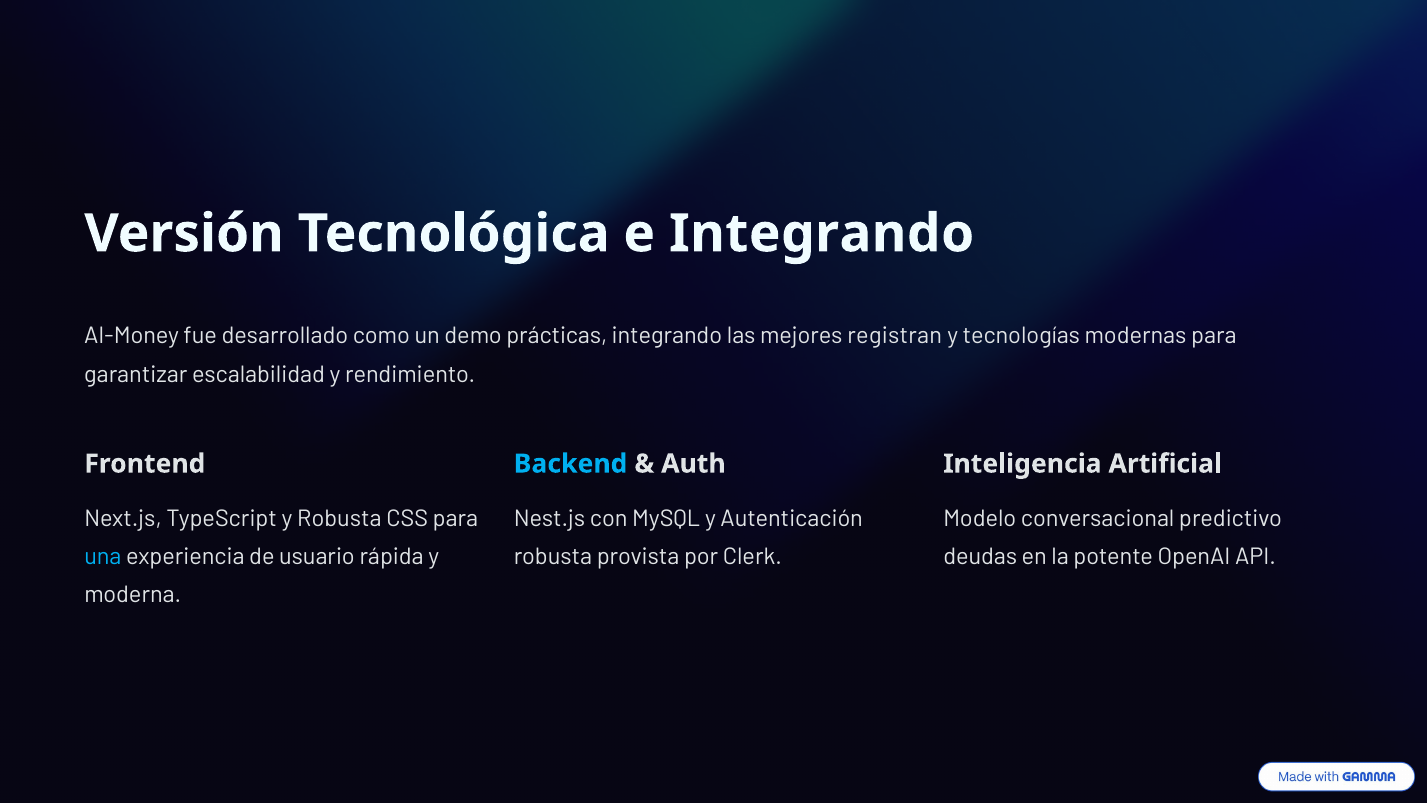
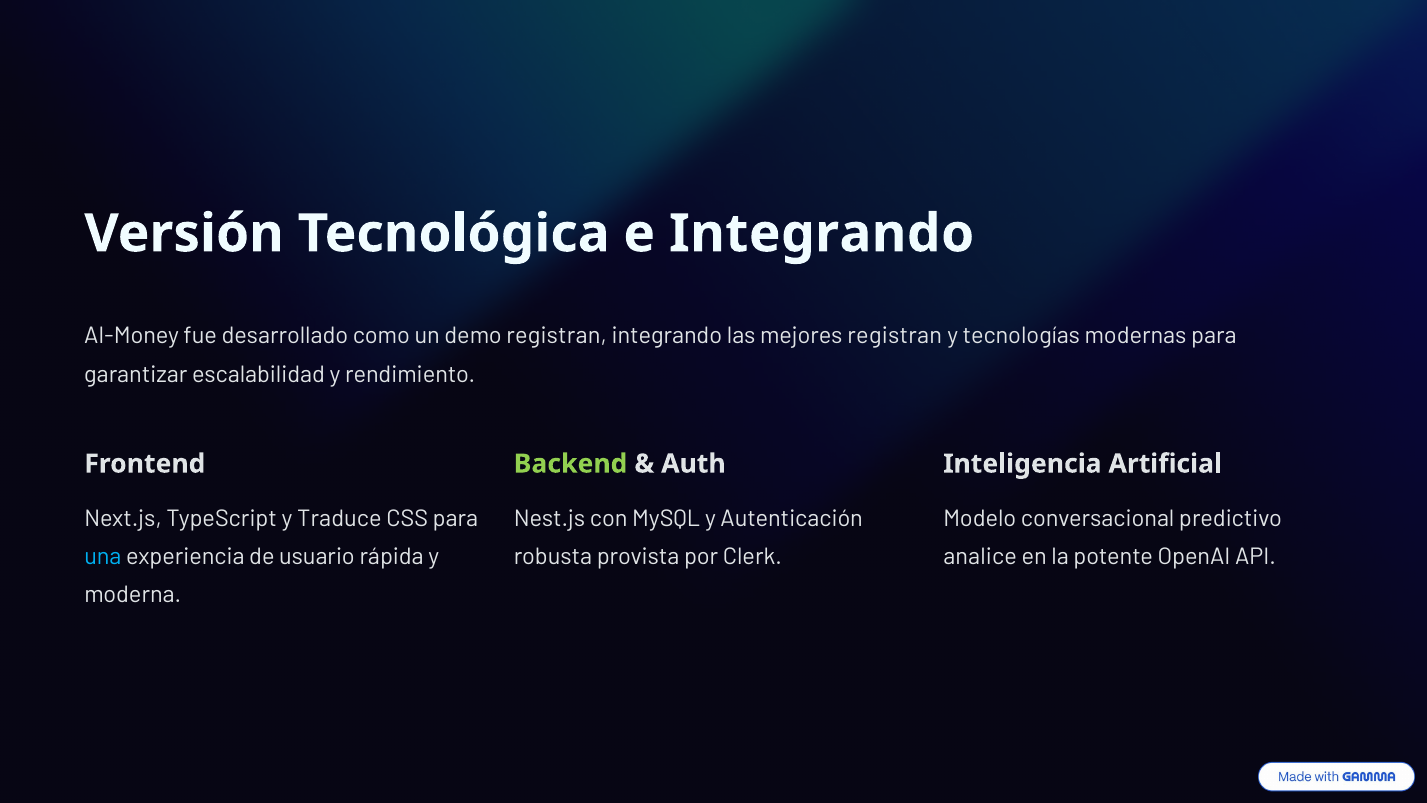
demo prácticas: prácticas -> registran (557, 336)
Backend colour: light blue -> light green (571, 464)
y Robusta: Robusta -> Traduce (339, 518)
deudas: deudas -> analice (980, 557)
